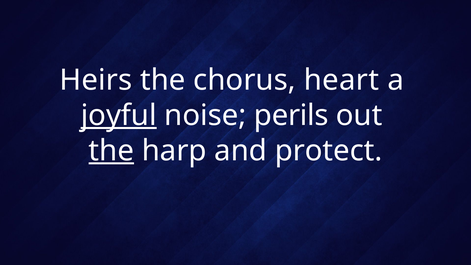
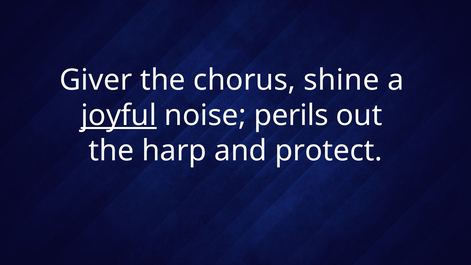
Heirs: Heirs -> Giver (96, 80)
heart: heart -> shine (341, 80)
the underline: present -> none (111, 151)
